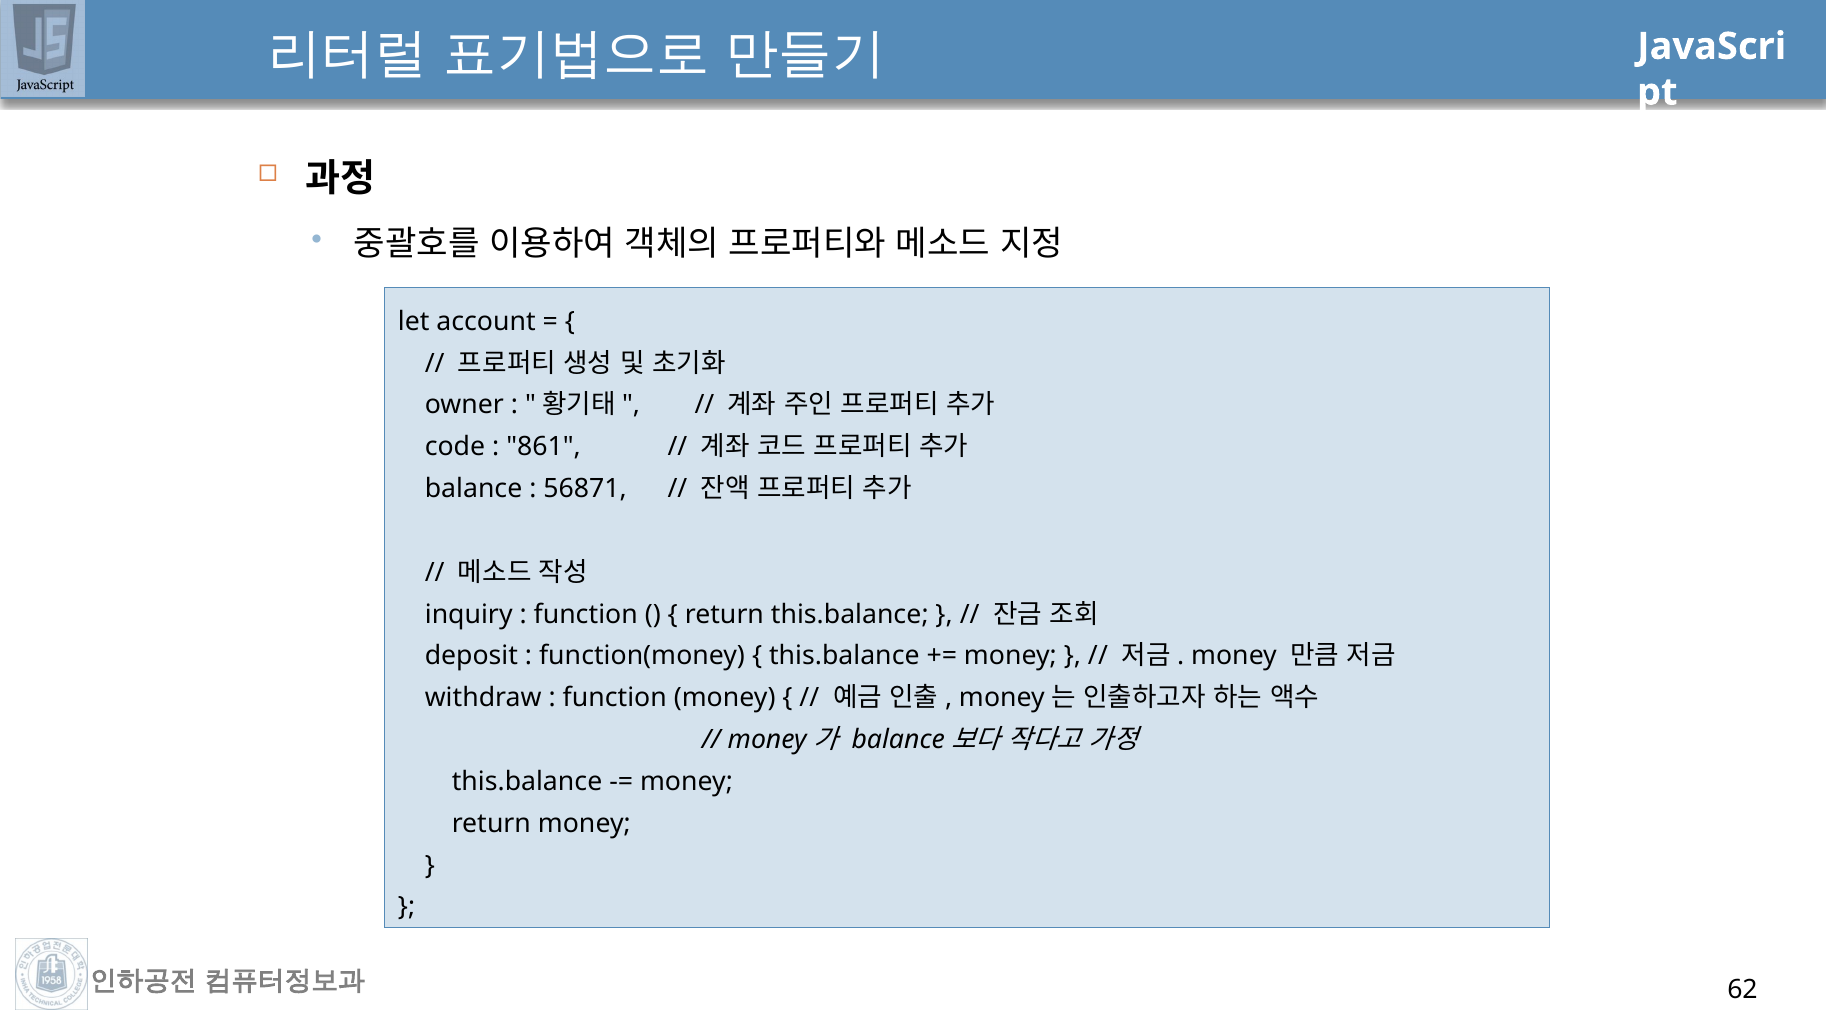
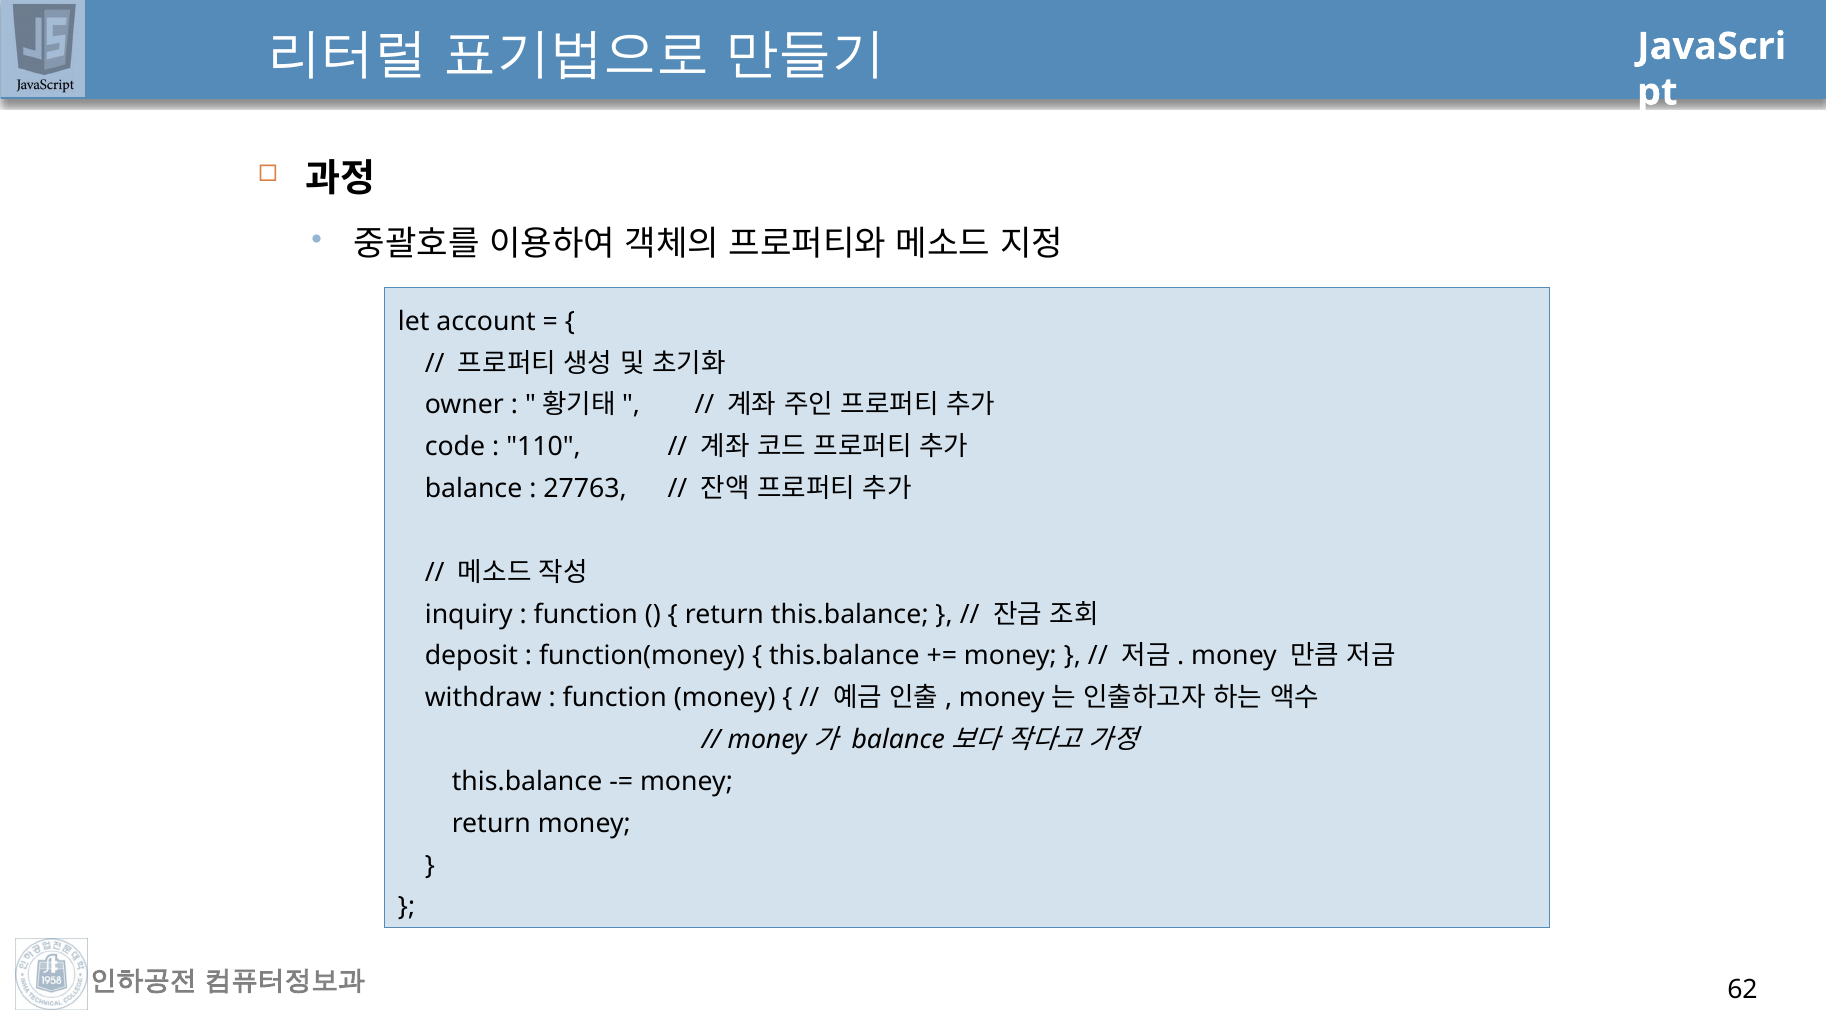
861: 861 -> 110 (544, 447)
56871: 56871 -> 27763 (585, 489)
